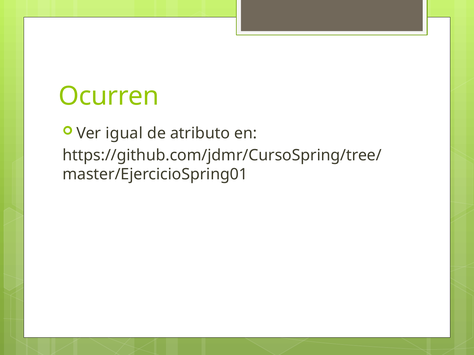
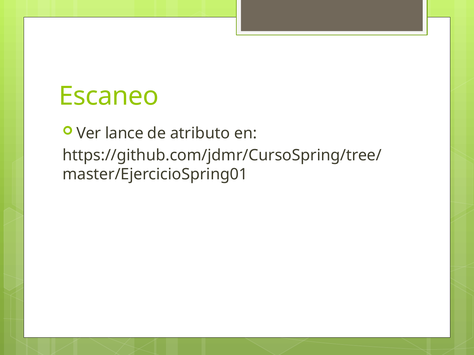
Ocurren: Ocurren -> Escaneo (109, 96)
igual: igual -> lance (124, 133)
